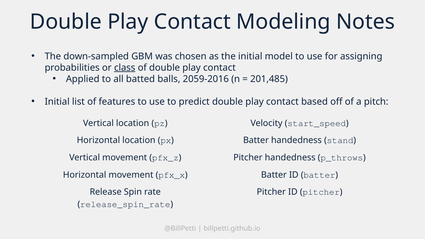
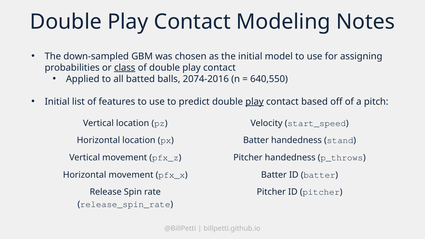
2059-2016: 2059-2016 -> 2074-2016 (206, 79)
201,485: 201,485 -> 640,550 (269, 79)
play underline: none -> present (255, 102)
